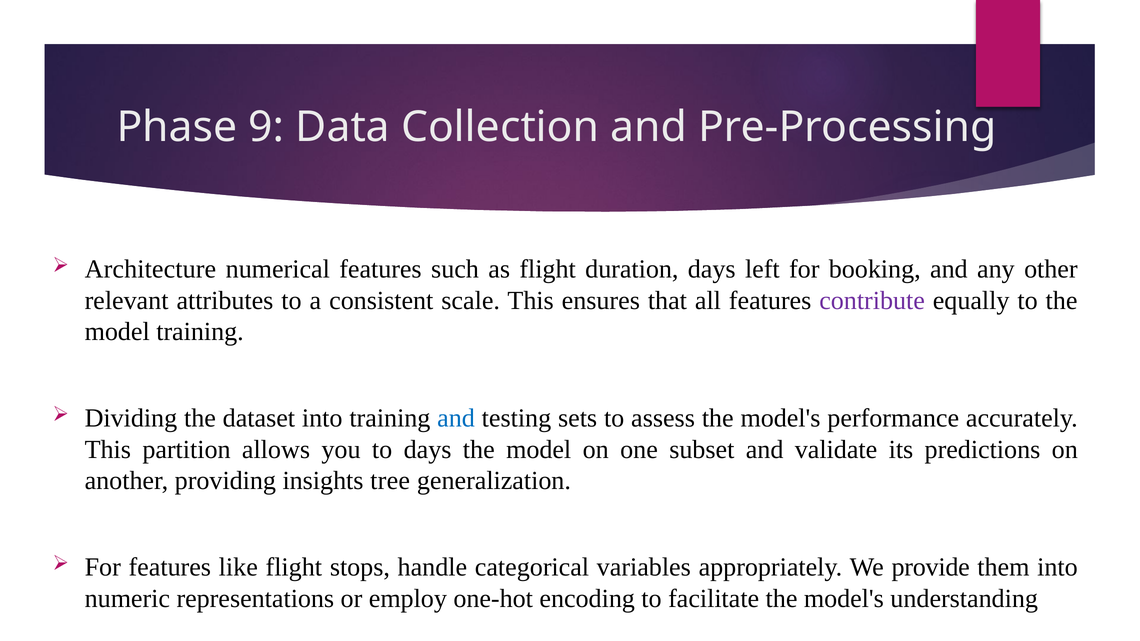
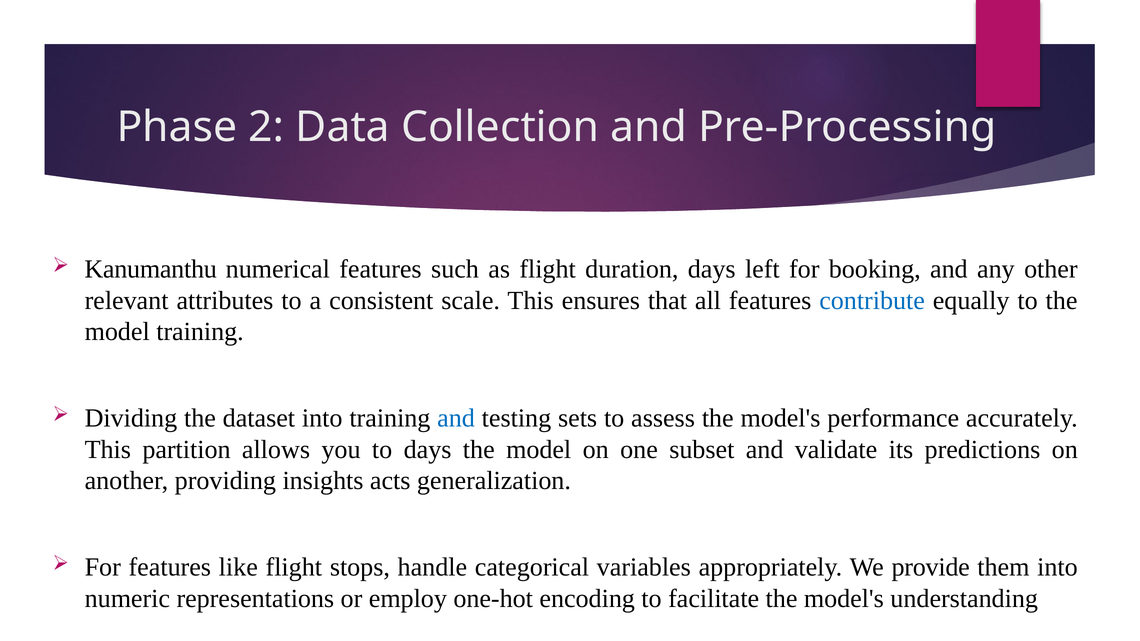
9: 9 -> 2 (266, 127)
Architecture: Architecture -> Kanumanthu (151, 269)
contribute colour: purple -> blue (872, 301)
tree: tree -> acts (390, 481)
